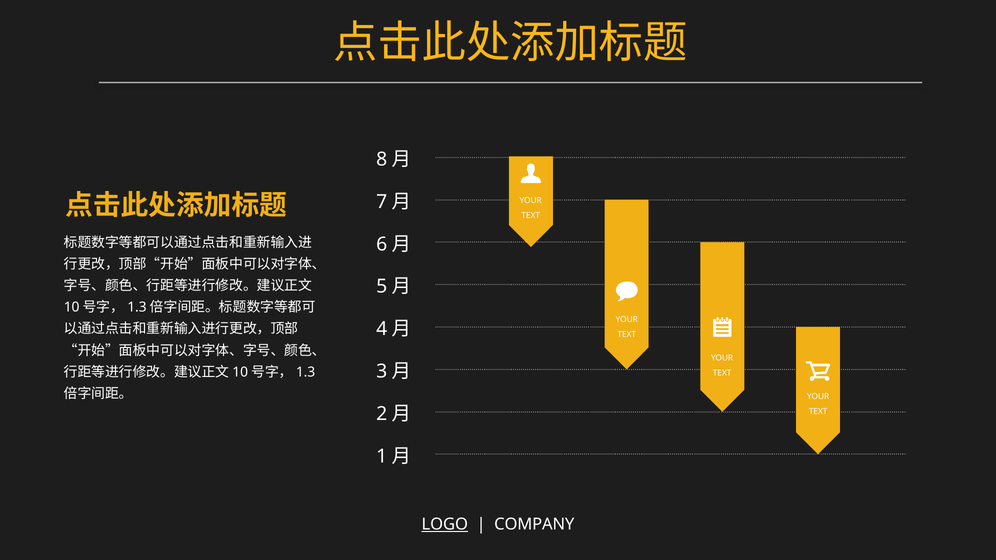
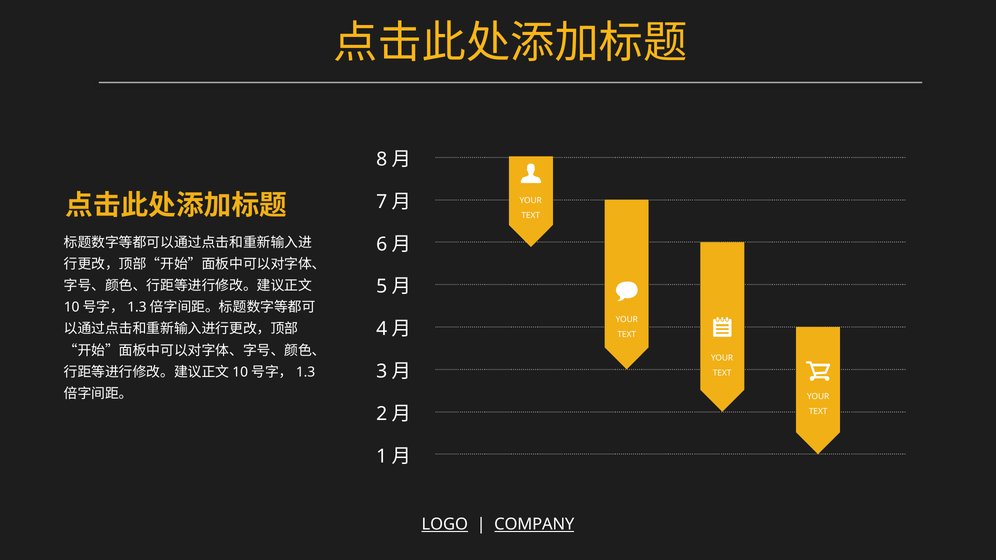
COMPANY underline: none -> present (534, 525)
